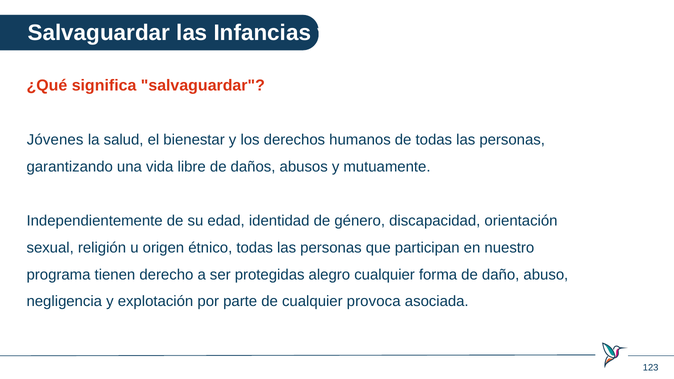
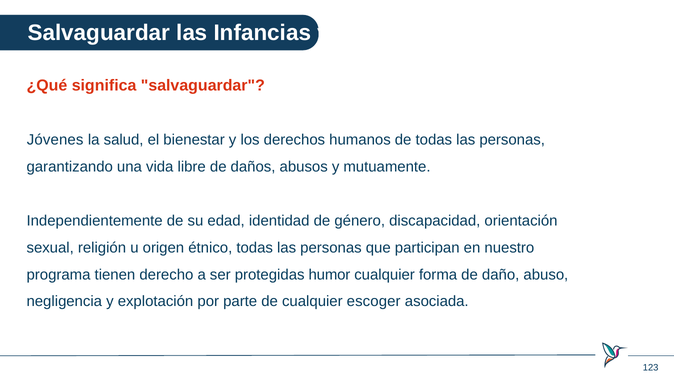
alegro: alegro -> humor (329, 275)
provoca: provoca -> escoger (374, 302)
